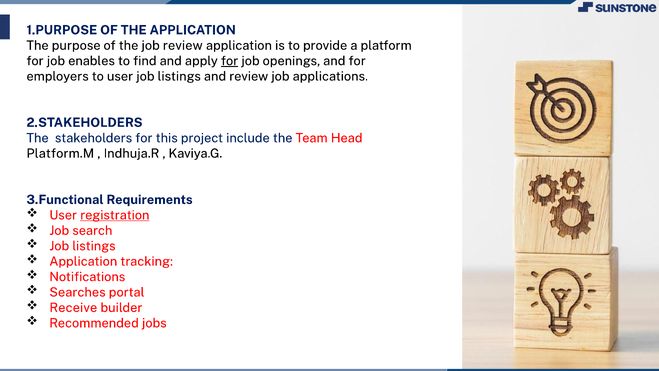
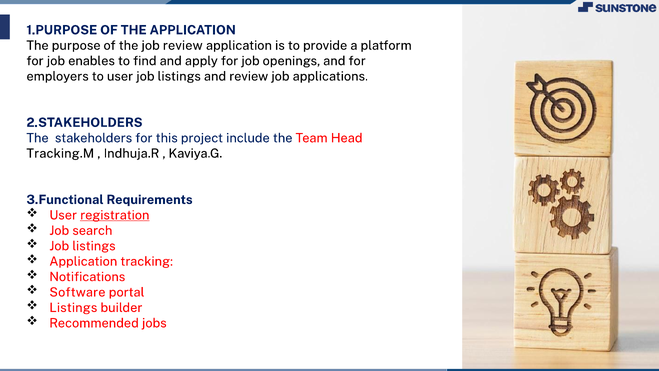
for underline: present -> none (230, 61)
Platform.M: Platform.M -> Tracking.M (60, 153)
Searches: Searches -> Software (77, 292)
Receive: Receive -> Listings (73, 307)
